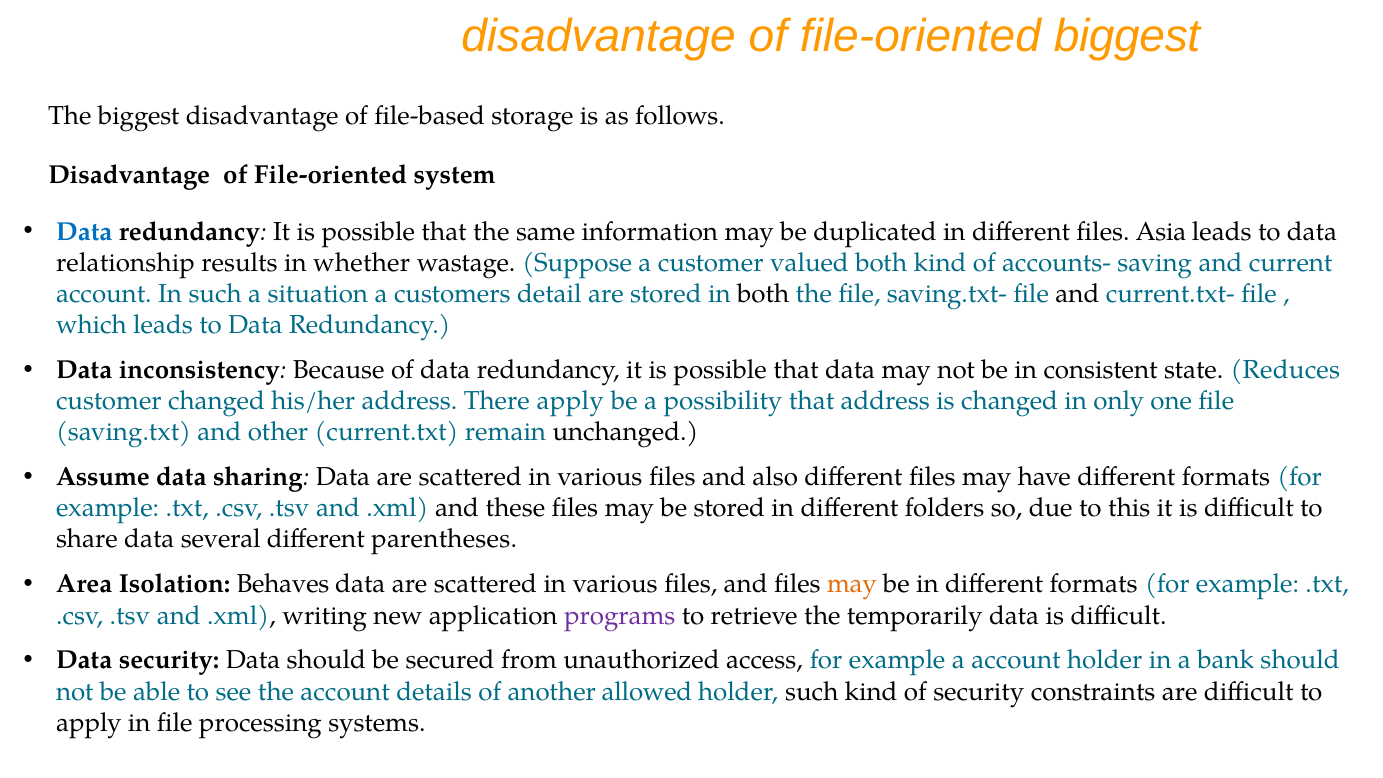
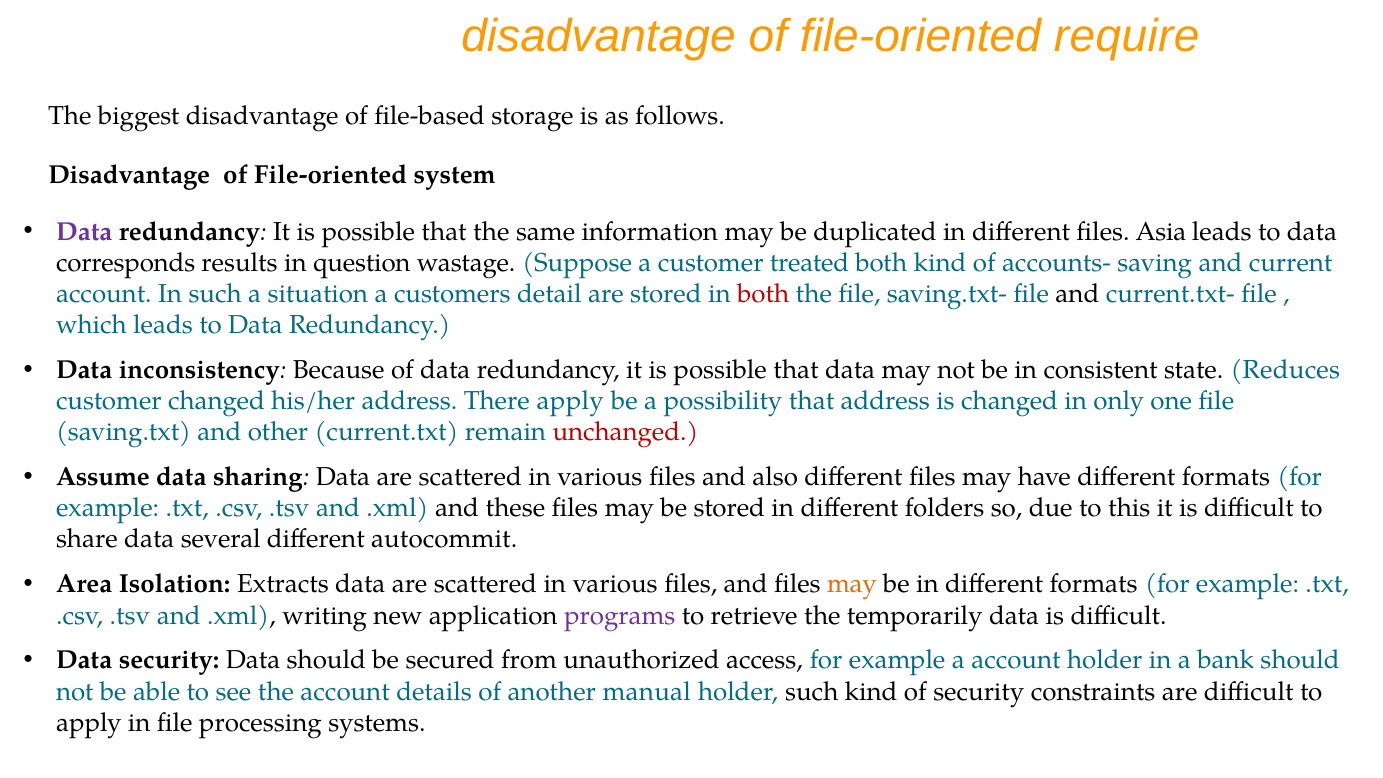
file-oriented biggest: biggest -> require (1127, 36)
Data colour: blue -> purple (84, 232)
relationship: relationship -> corresponds (126, 263)
whether: whether -> question (362, 263)
valued: valued -> treated (810, 263)
both colour: black -> red (763, 294)
unchanged colour: black -> red (625, 432)
parentheses: parentheses -> autocommit (444, 539)
Behaves: Behaves -> Extracts (283, 584)
allowed: allowed -> manual (647, 691)
